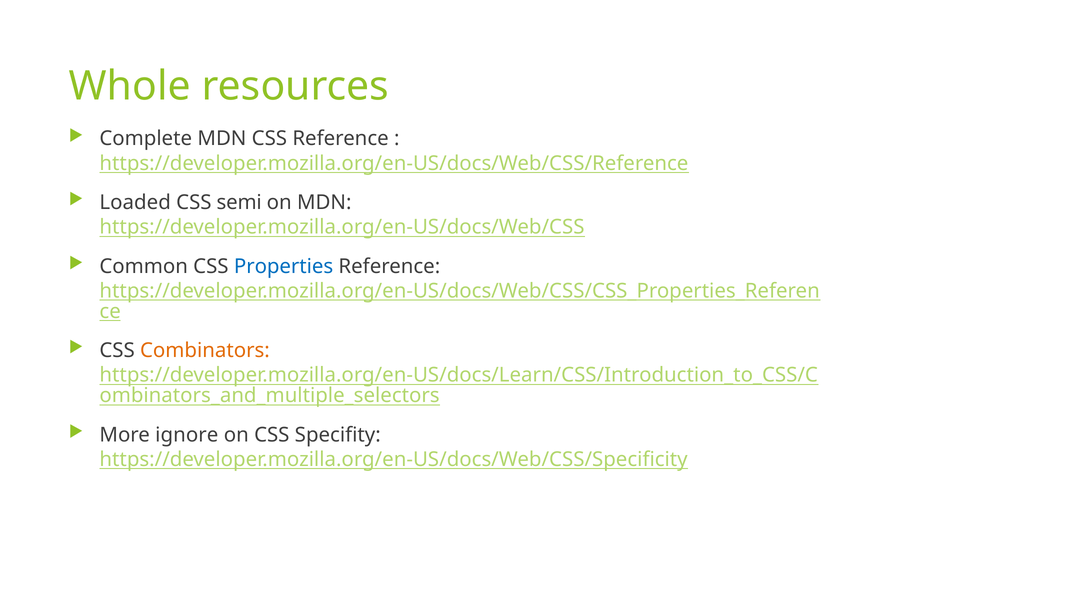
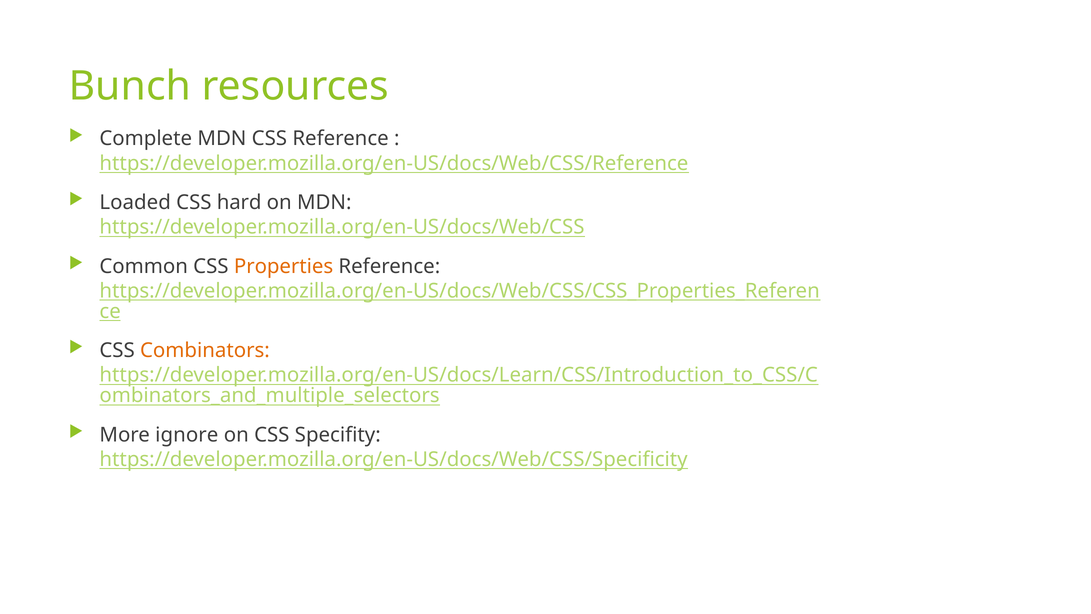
Whole: Whole -> Bunch (130, 86)
semi: semi -> hard (239, 202)
Properties colour: blue -> orange (284, 266)
